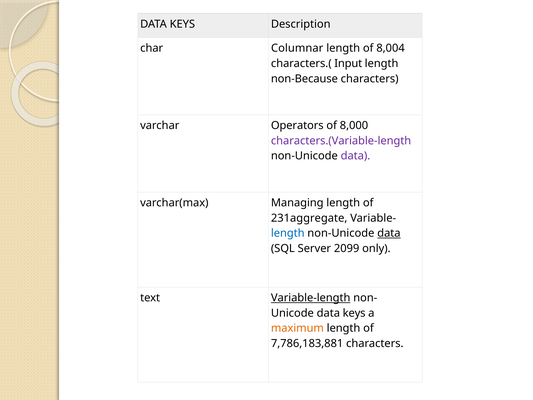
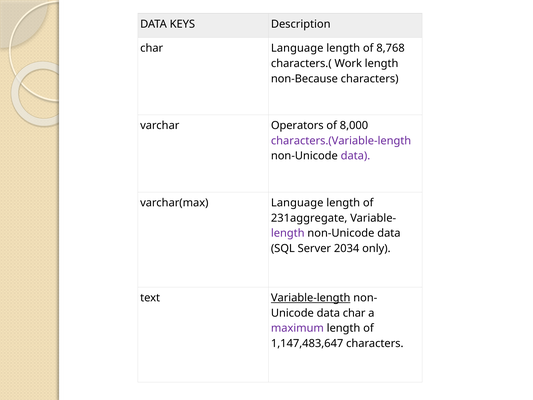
char Columnar: Columnar -> Language (297, 48)
8,004: 8,004 -> 8,768 (391, 48)
Input: Input -> Work (348, 63)
varchar(max Managing: Managing -> Language (297, 203)
length colour: blue -> purple (288, 233)
data underline: present -> none (389, 233)
2099: 2099 -> 2034 (347, 248)
keys: keys -> char (354, 313)
maximum colour: orange -> purple (297, 328)
7,786,183,881: 7,786,183,881 -> 1,147,483,647 (307, 343)
